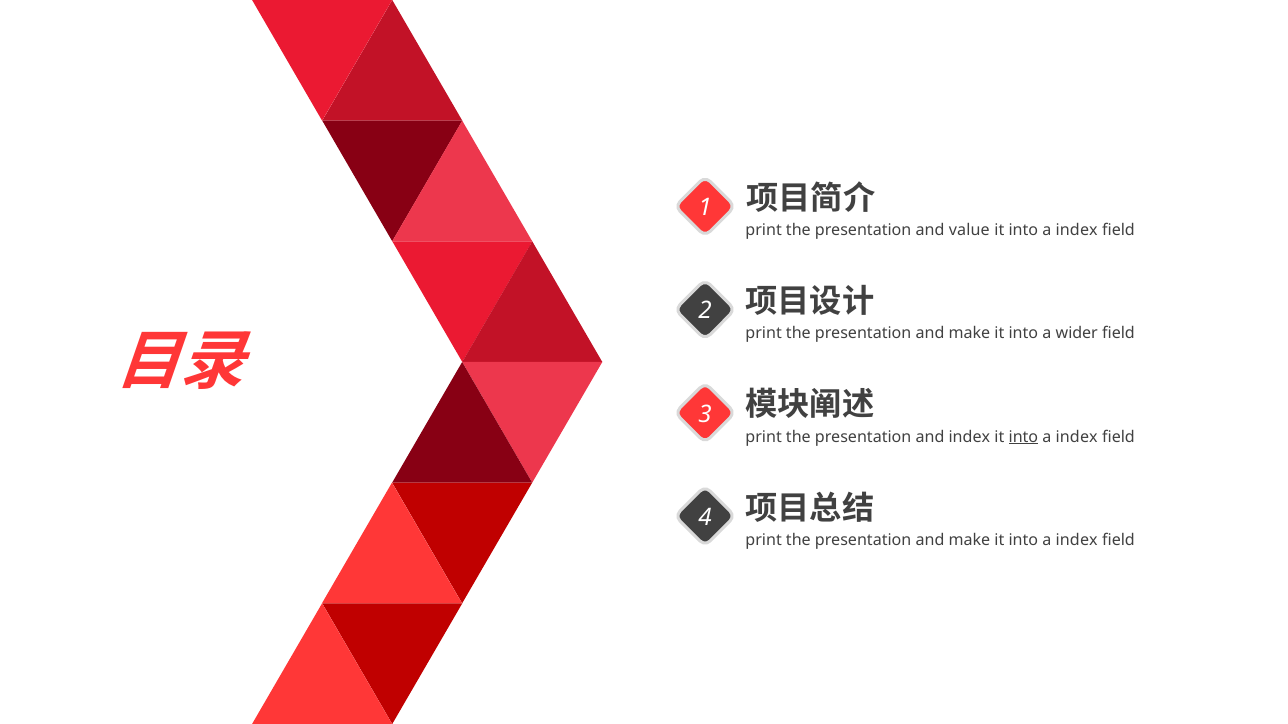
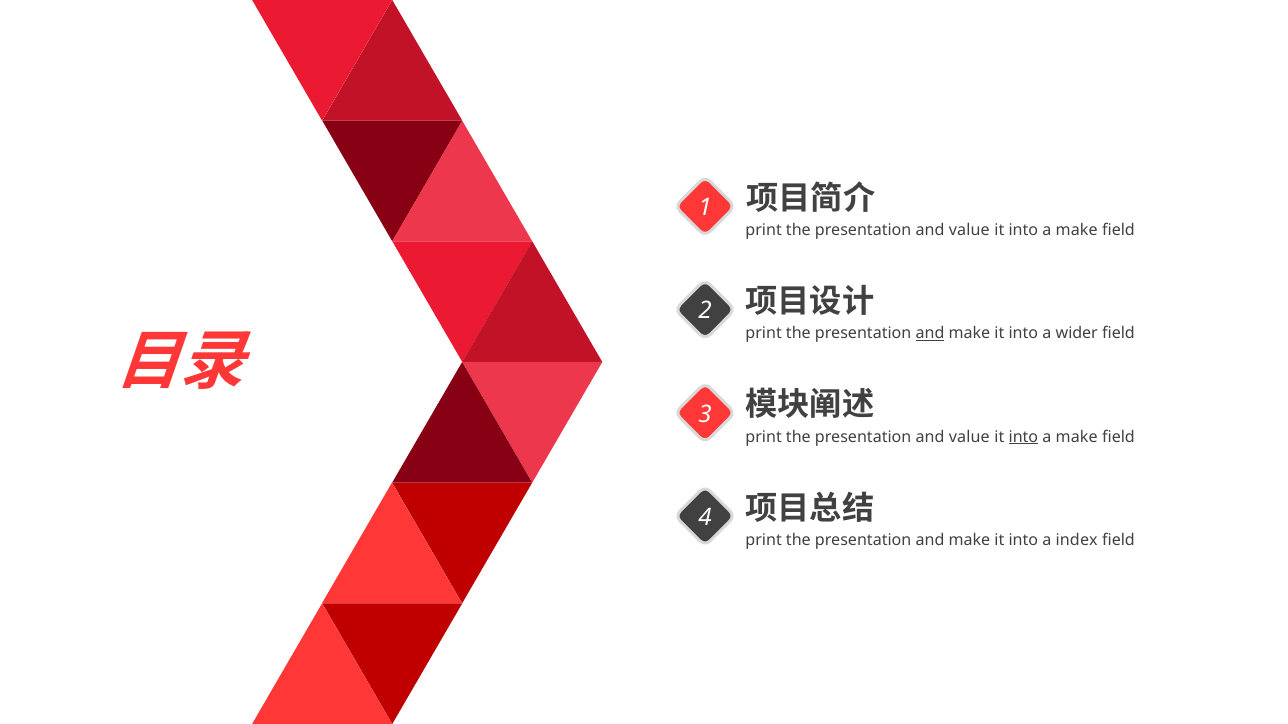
index: index -> make (1077, 230)
and underline: none -> present (930, 334)
index: index -> value (969, 437)
index: index -> make (1077, 437)
